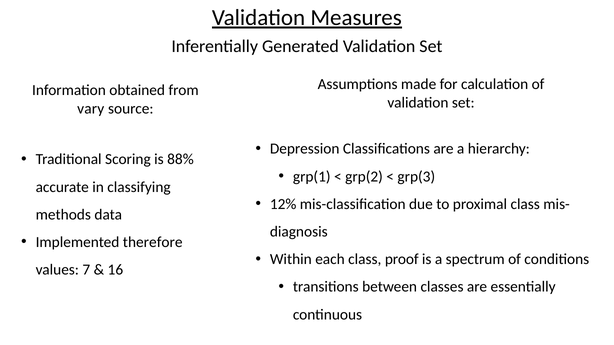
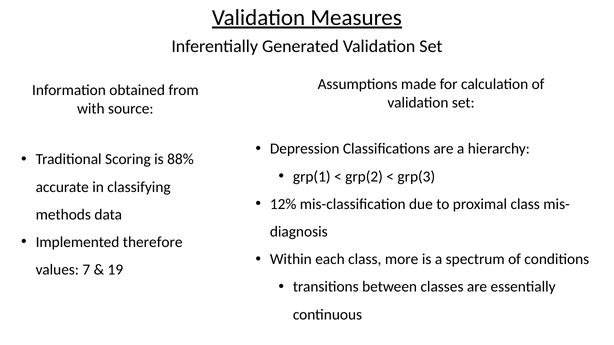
vary: vary -> with (91, 109)
proof: proof -> more (402, 260)
16: 16 -> 19 (115, 270)
